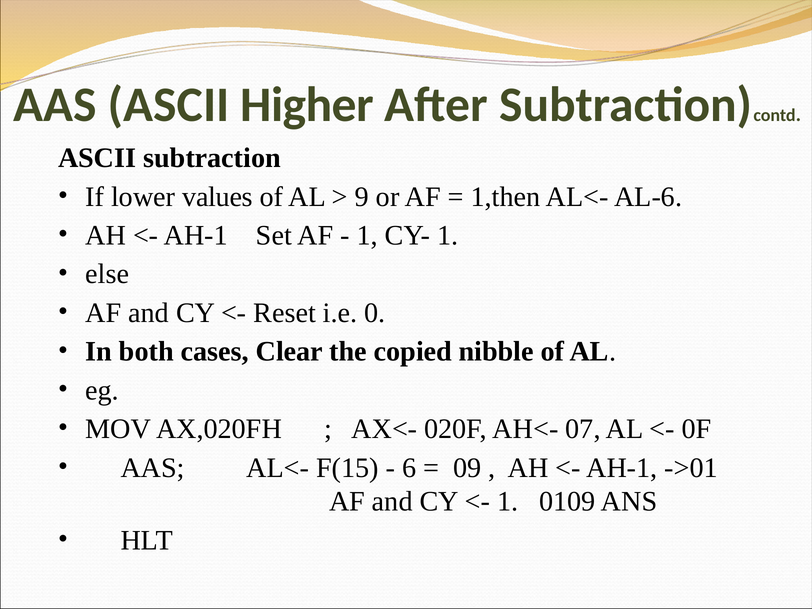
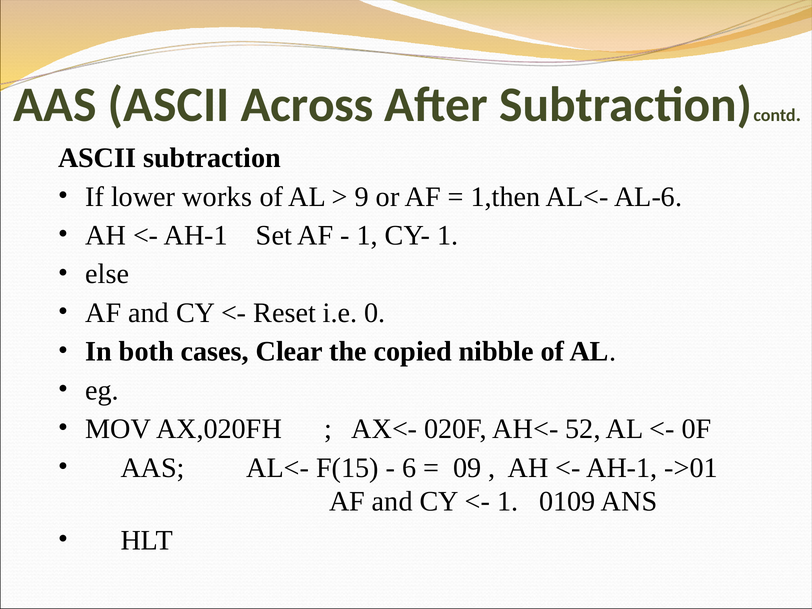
Higher: Higher -> Across (307, 105)
values: values -> works (217, 197)
07: 07 -> 52 (583, 429)
